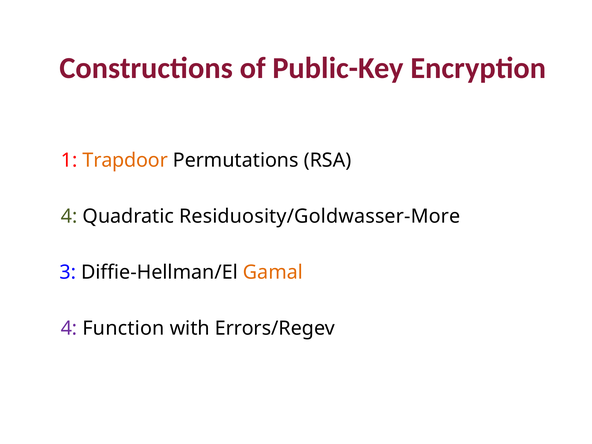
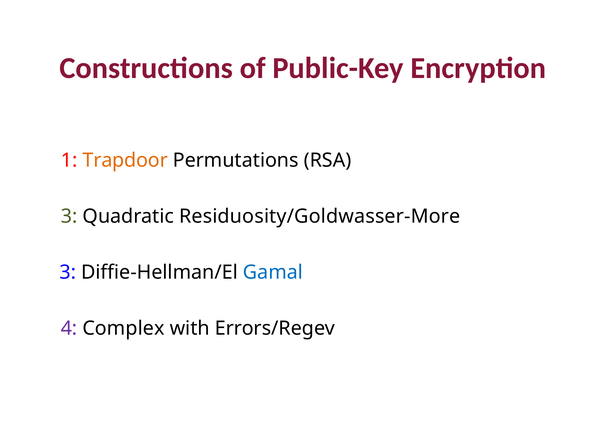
4: 4 -> 3 (69, 216)
Gamal colour: orange -> blue (273, 272)
Function: Function -> Complex (124, 328)
